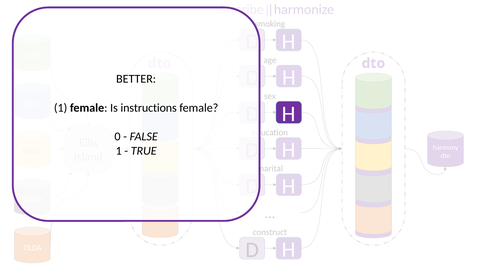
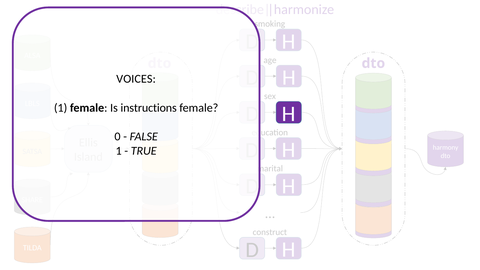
BETTER: BETTER -> VOICES (136, 79)
